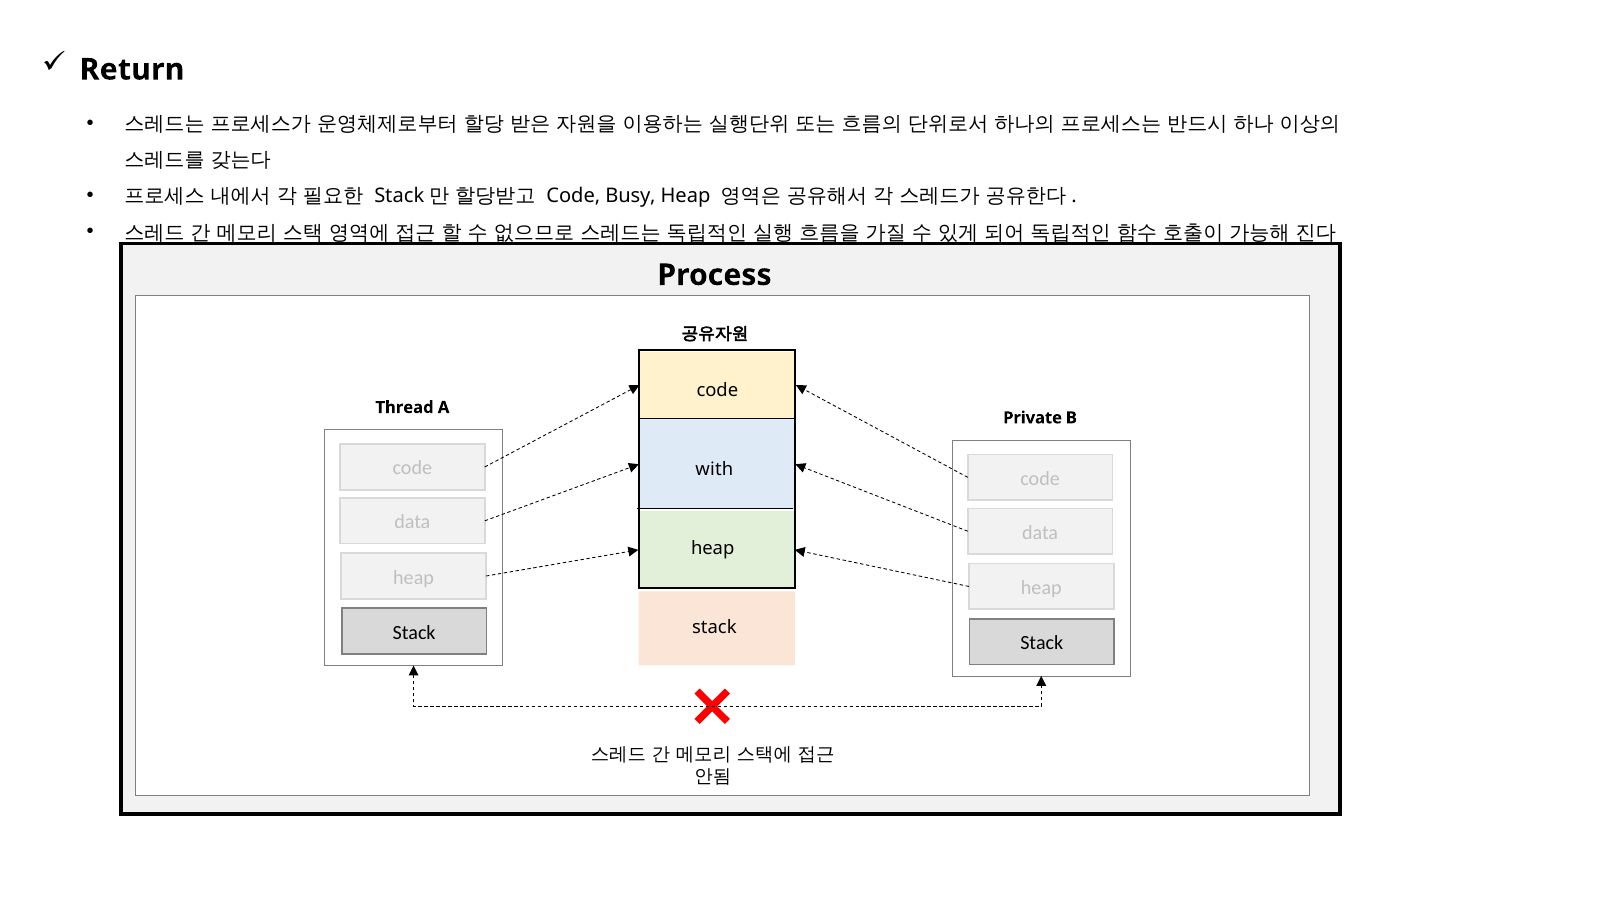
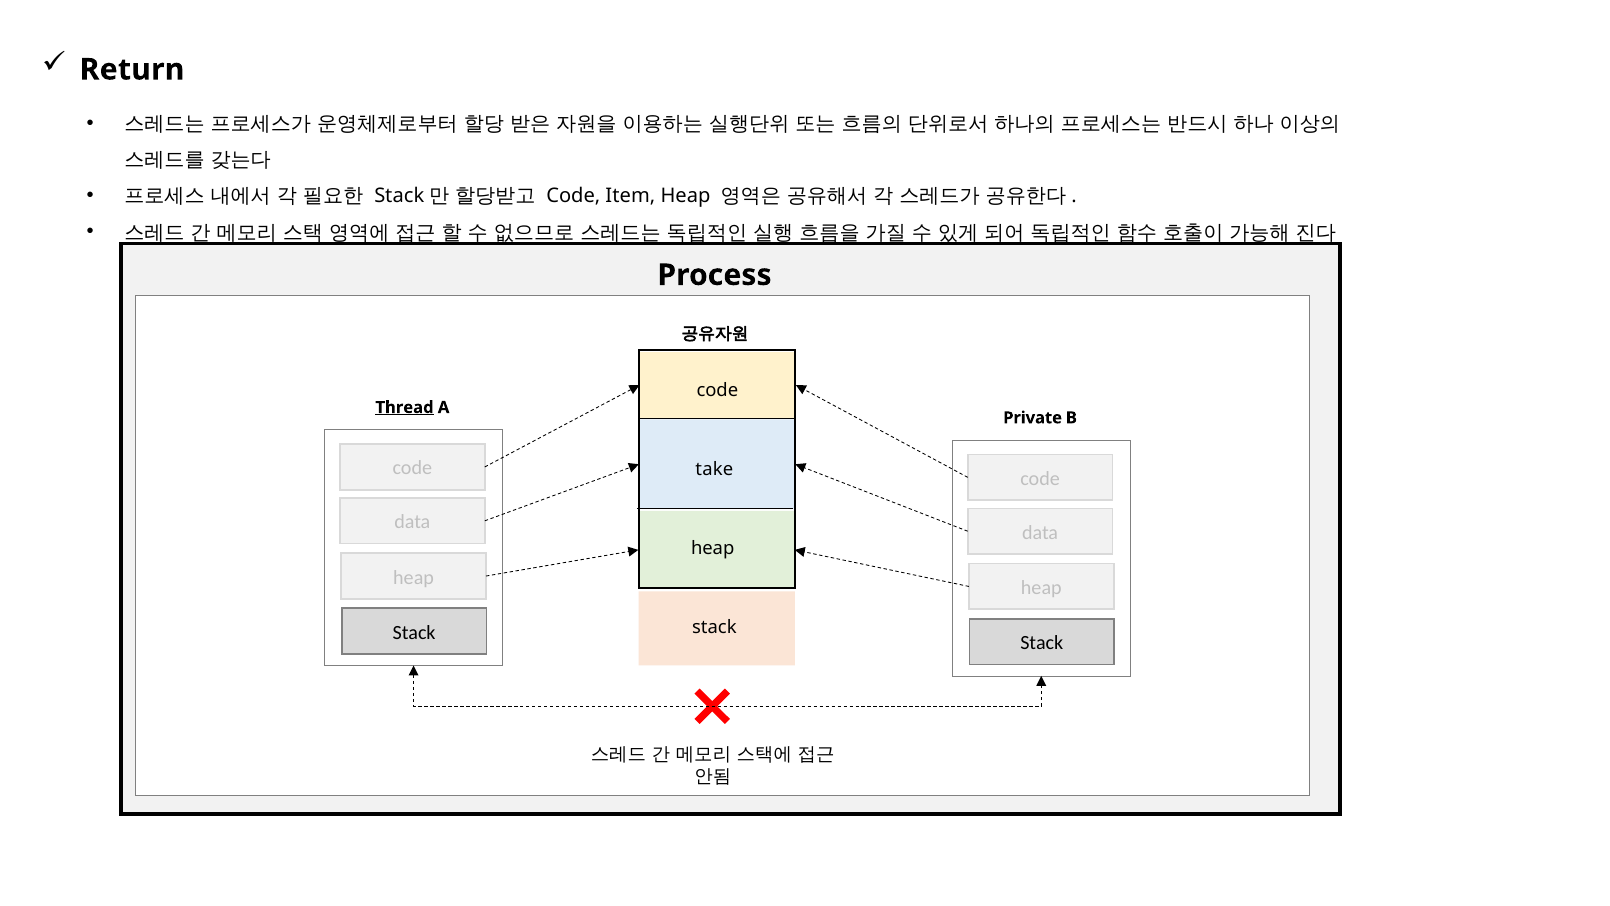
Busy: Busy -> Item (630, 196)
Thread underline: none -> present (405, 407)
with: with -> take (714, 469)
